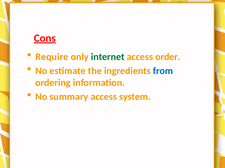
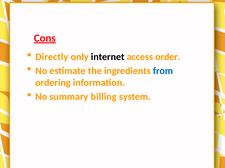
Require: Require -> Directly (52, 57)
internet colour: green -> black (108, 57)
summary access: access -> billing (104, 97)
